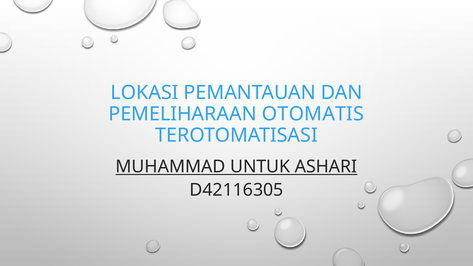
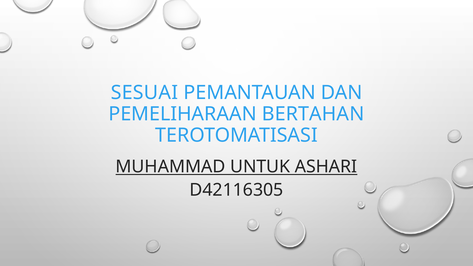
LOKASI: LOKASI -> SESUAI (144, 93)
OTOMATIS: OTOMATIS -> BERTAHAN (313, 114)
